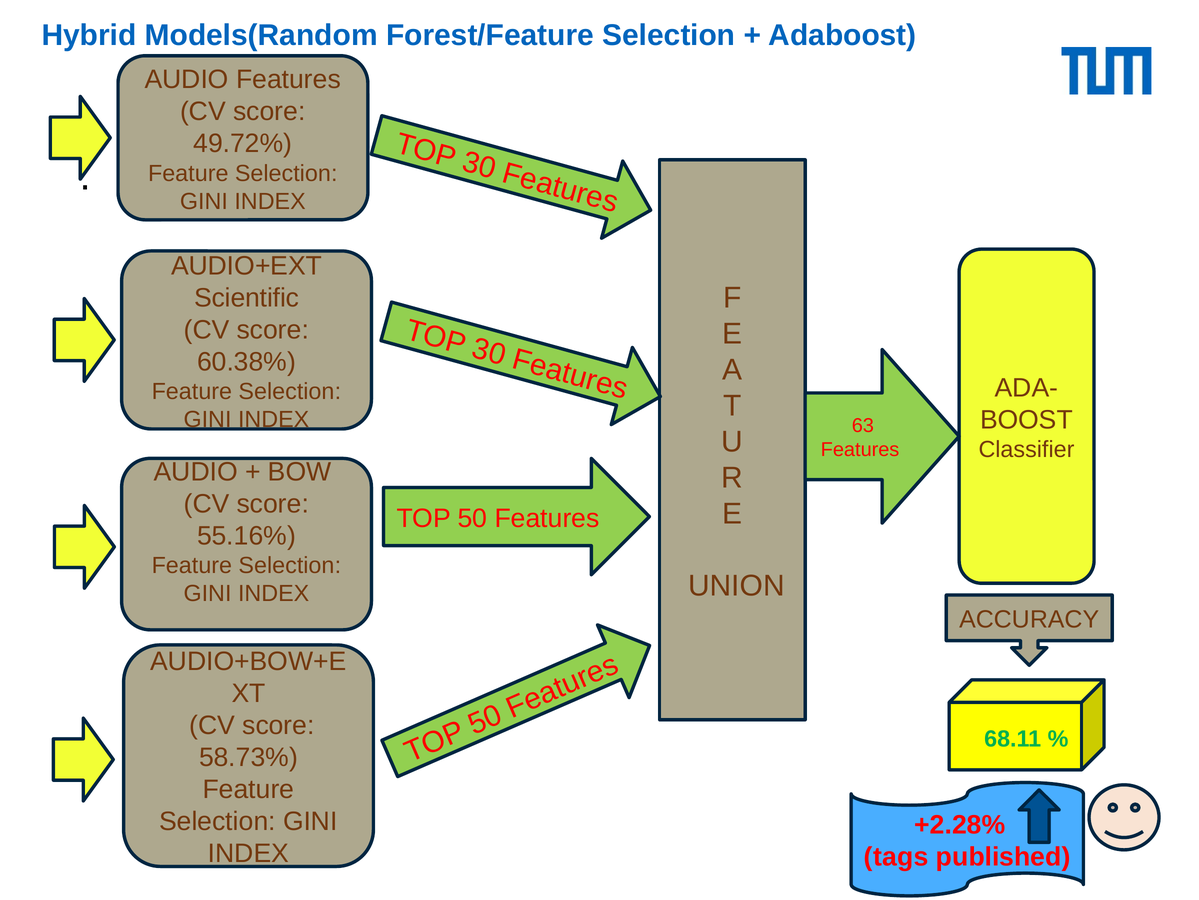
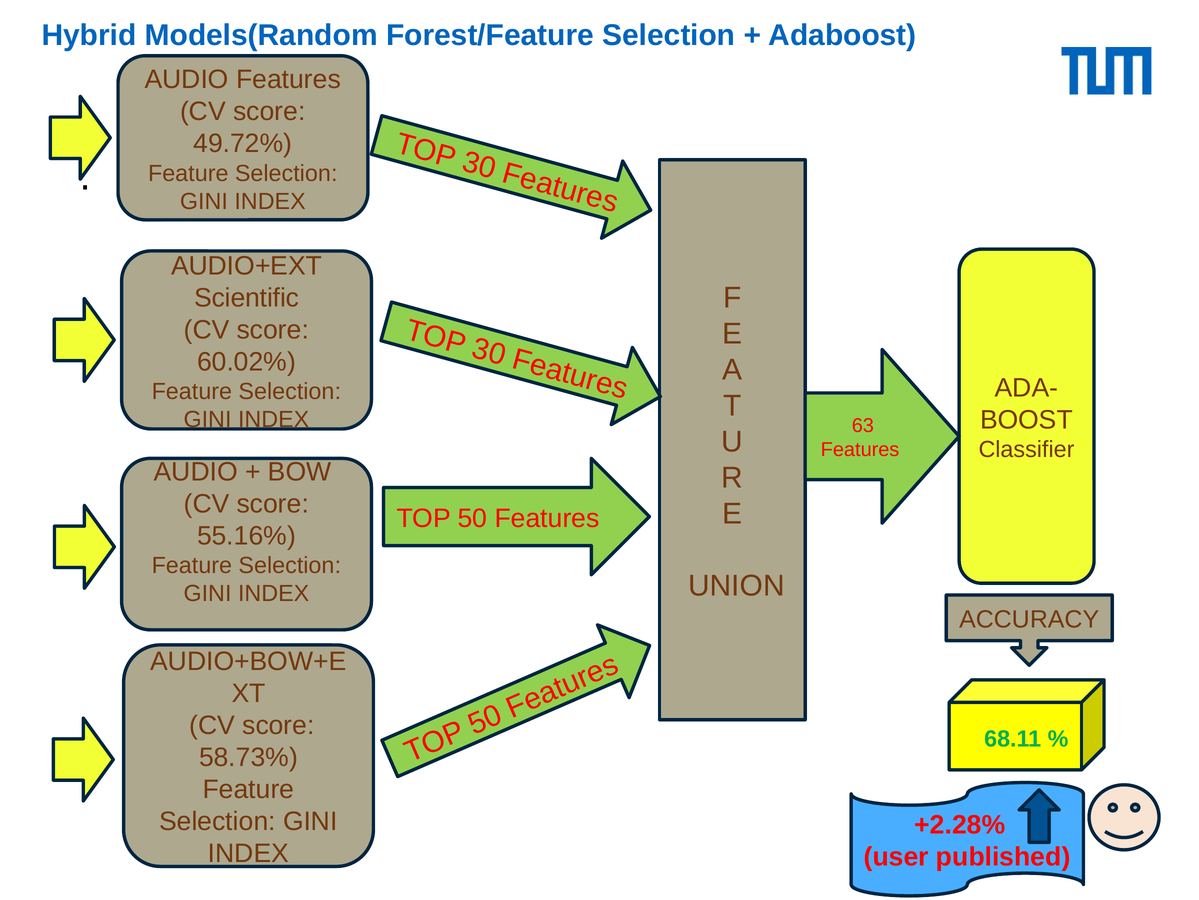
60.38%: 60.38% -> 60.02% (246, 361)
tags: tags -> user (896, 856)
